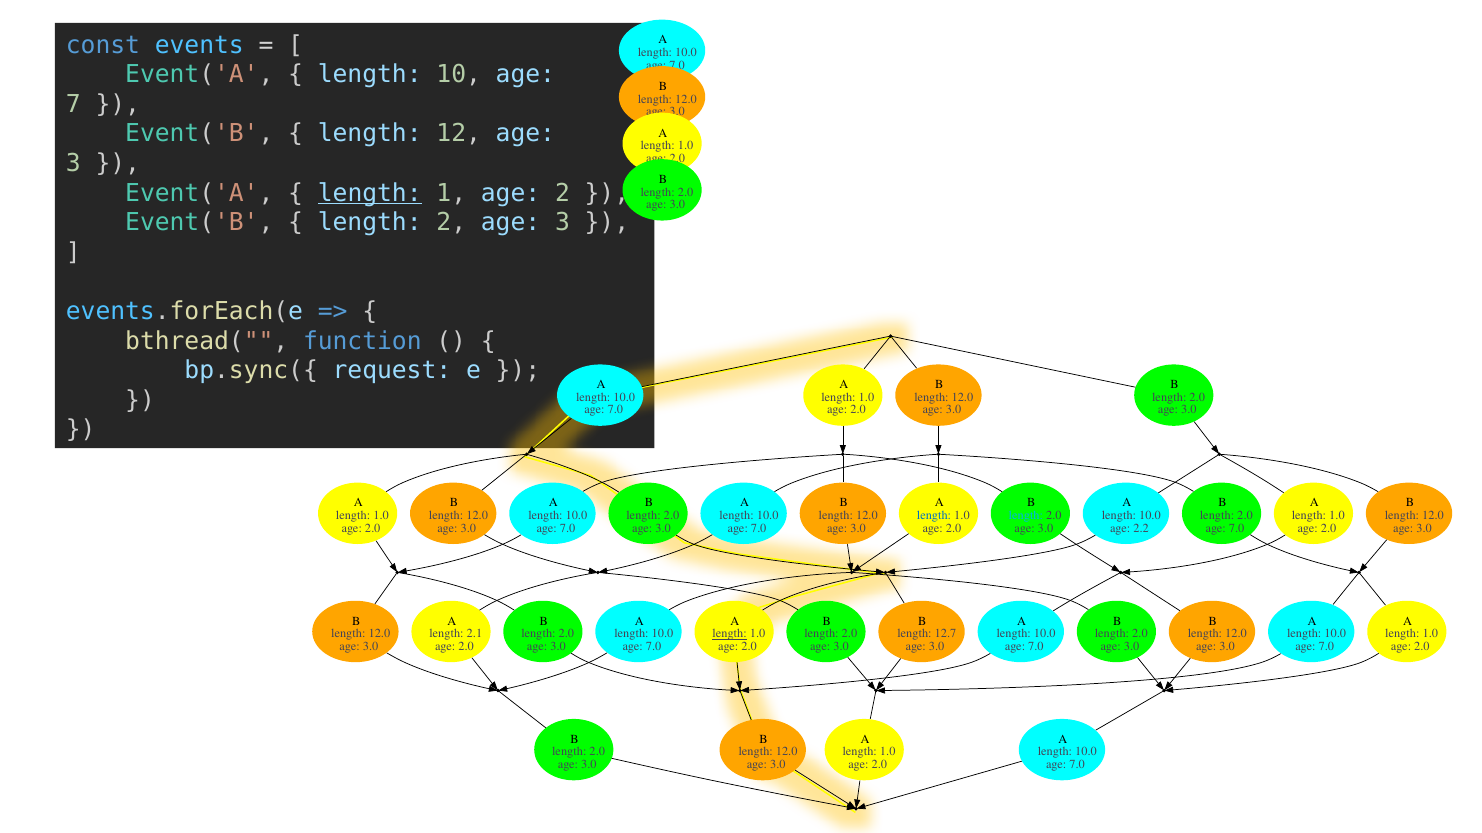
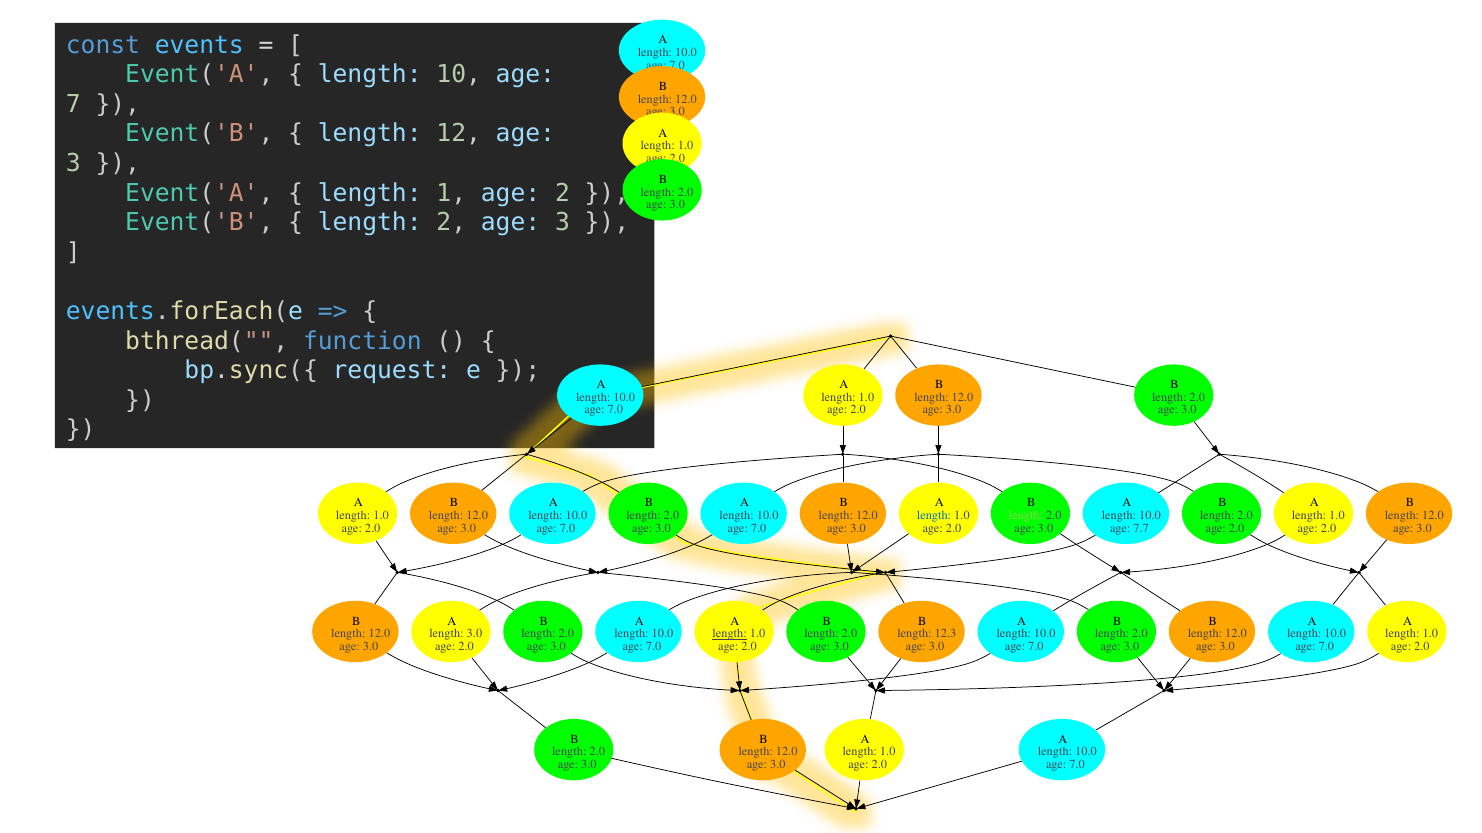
length underline: present -> none (370, 193)
length colour: light blue -> light green (1026, 516)
2.2: 2.2 -> 7.7 (1141, 528)
7.0: 7.0 -> 2.0 (1237, 528)
length 2.1: 2.1 -> 3.0 (474, 634)
12.7: 12.7 -> 12.3 (946, 634)
